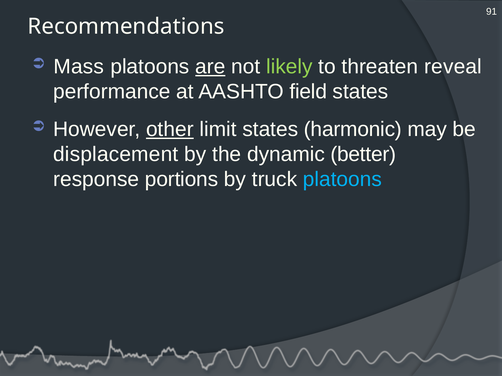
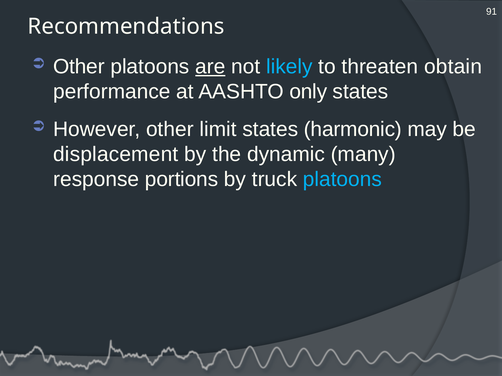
Mass: Mass -> Other (79, 67)
likely colour: light green -> light blue (289, 67)
reveal: reveal -> obtain (453, 67)
field: field -> only (308, 92)
other underline: present -> none (170, 129)
better: better -> many (363, 155)
